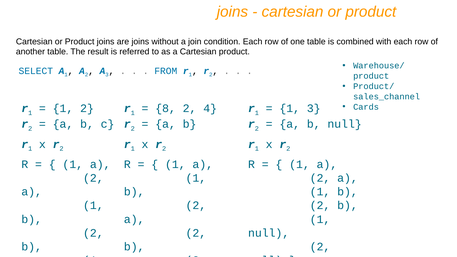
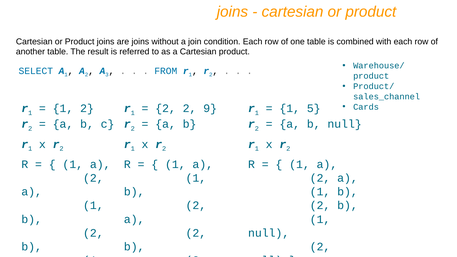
8: 8 -> 2 (166, 109)
2 4: 4 -> 9 (210, 109)
1 3: 3 -> 5 (314, 109)
